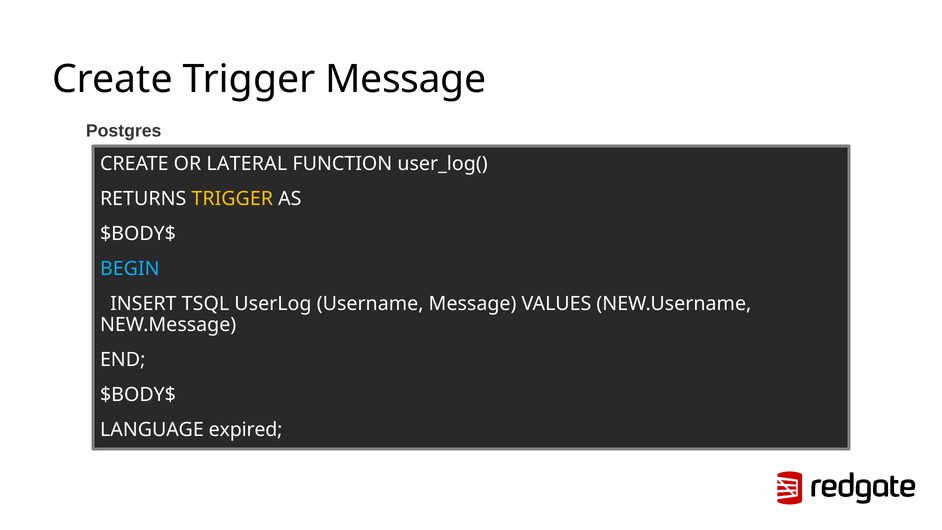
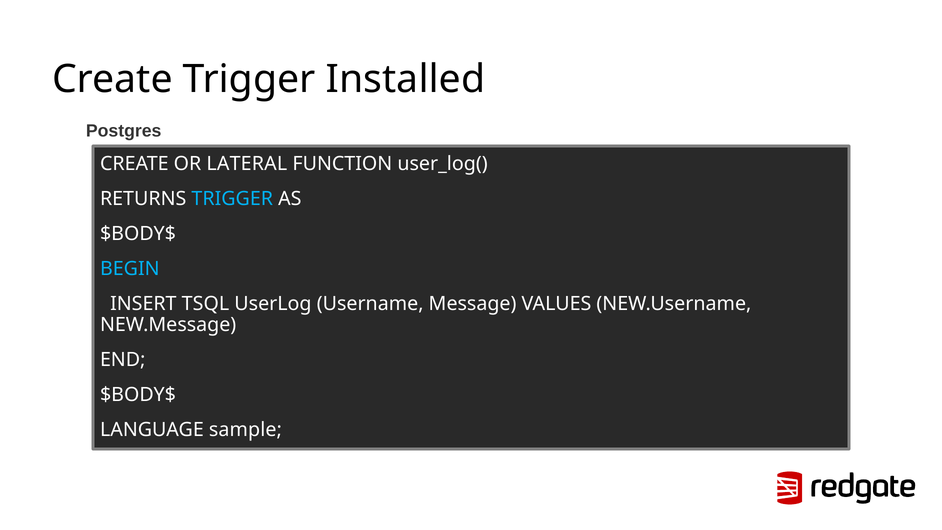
Trigger Message: Message -> Installed (405, 79)
TRIGGER colour: yellow -> light blue (232, 199)
expired: expired -> sample (245, 430)
